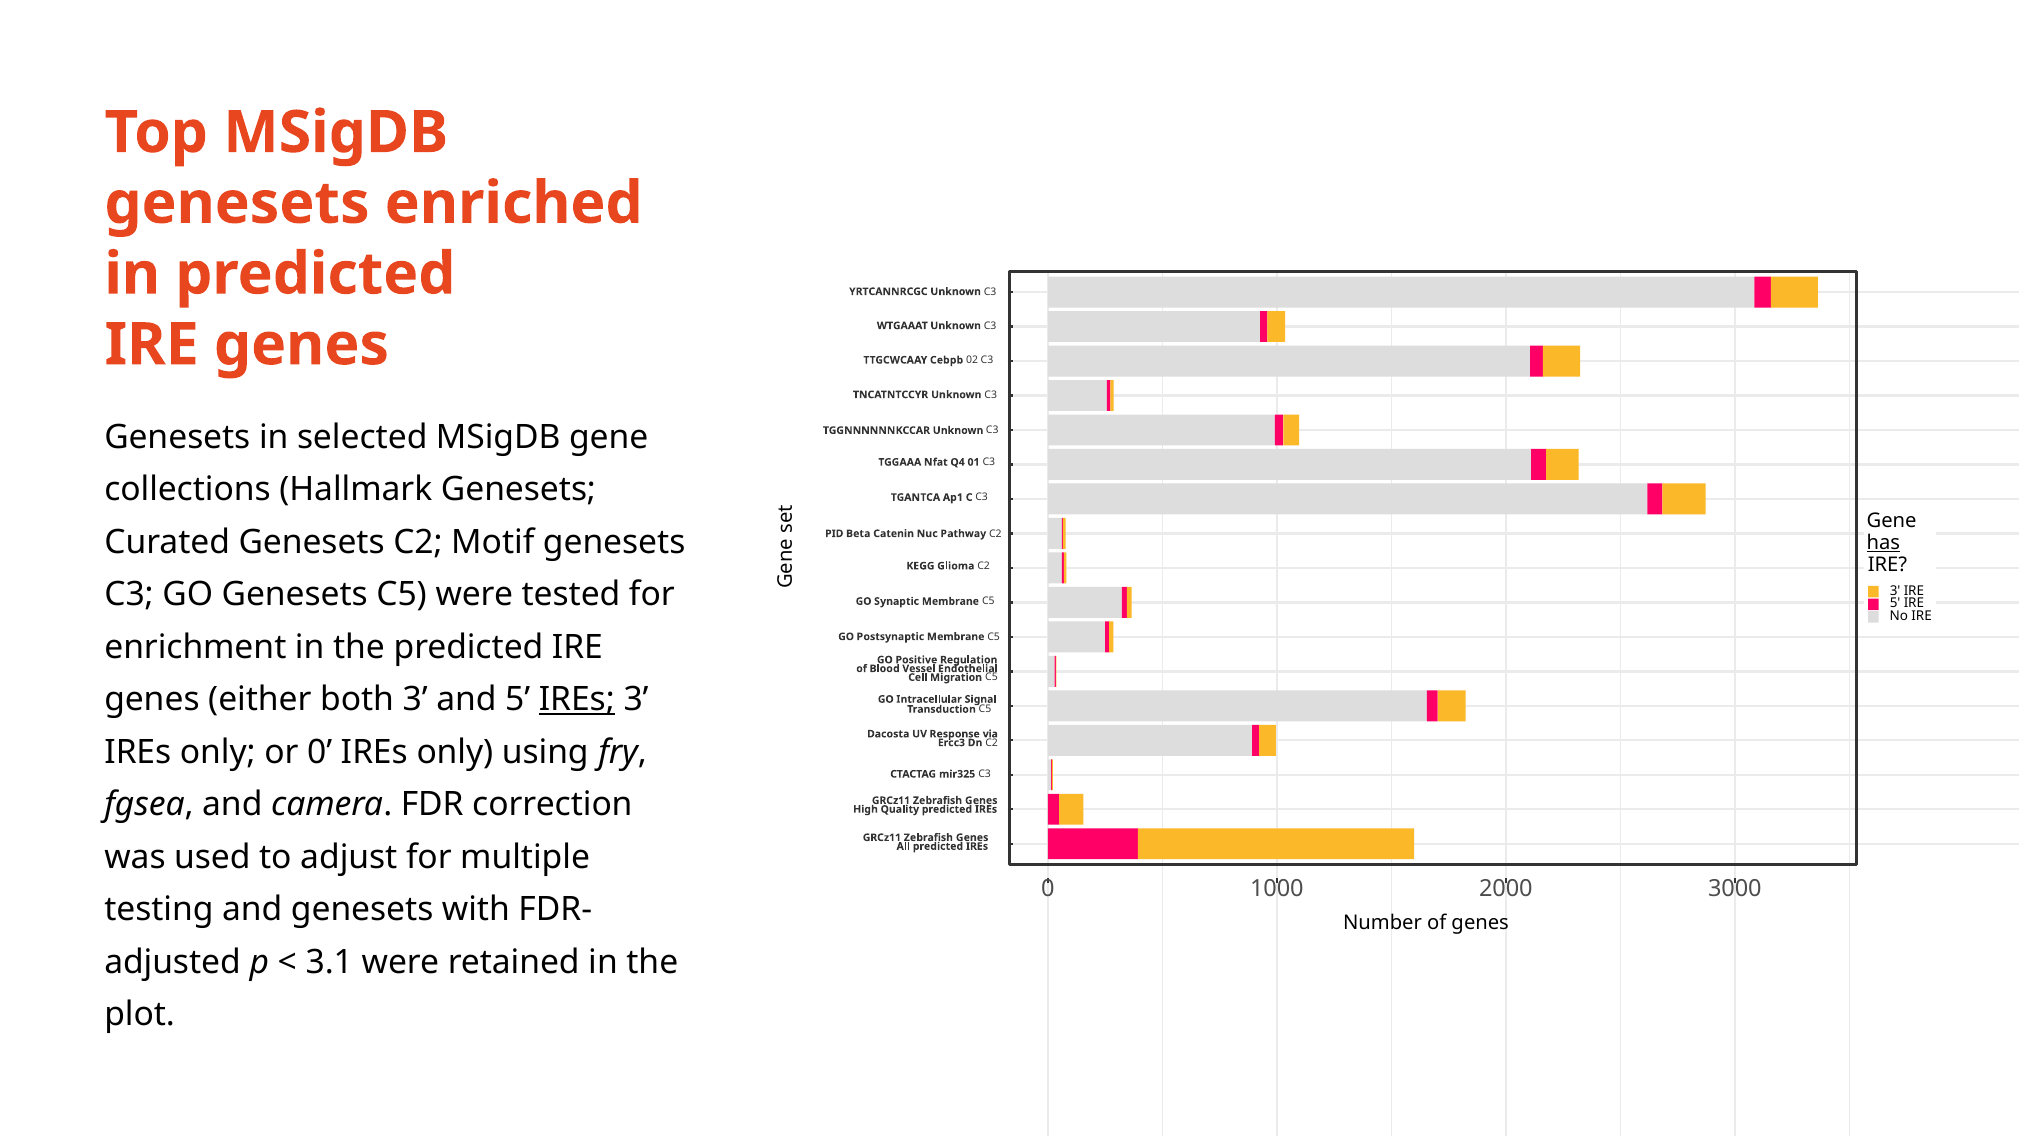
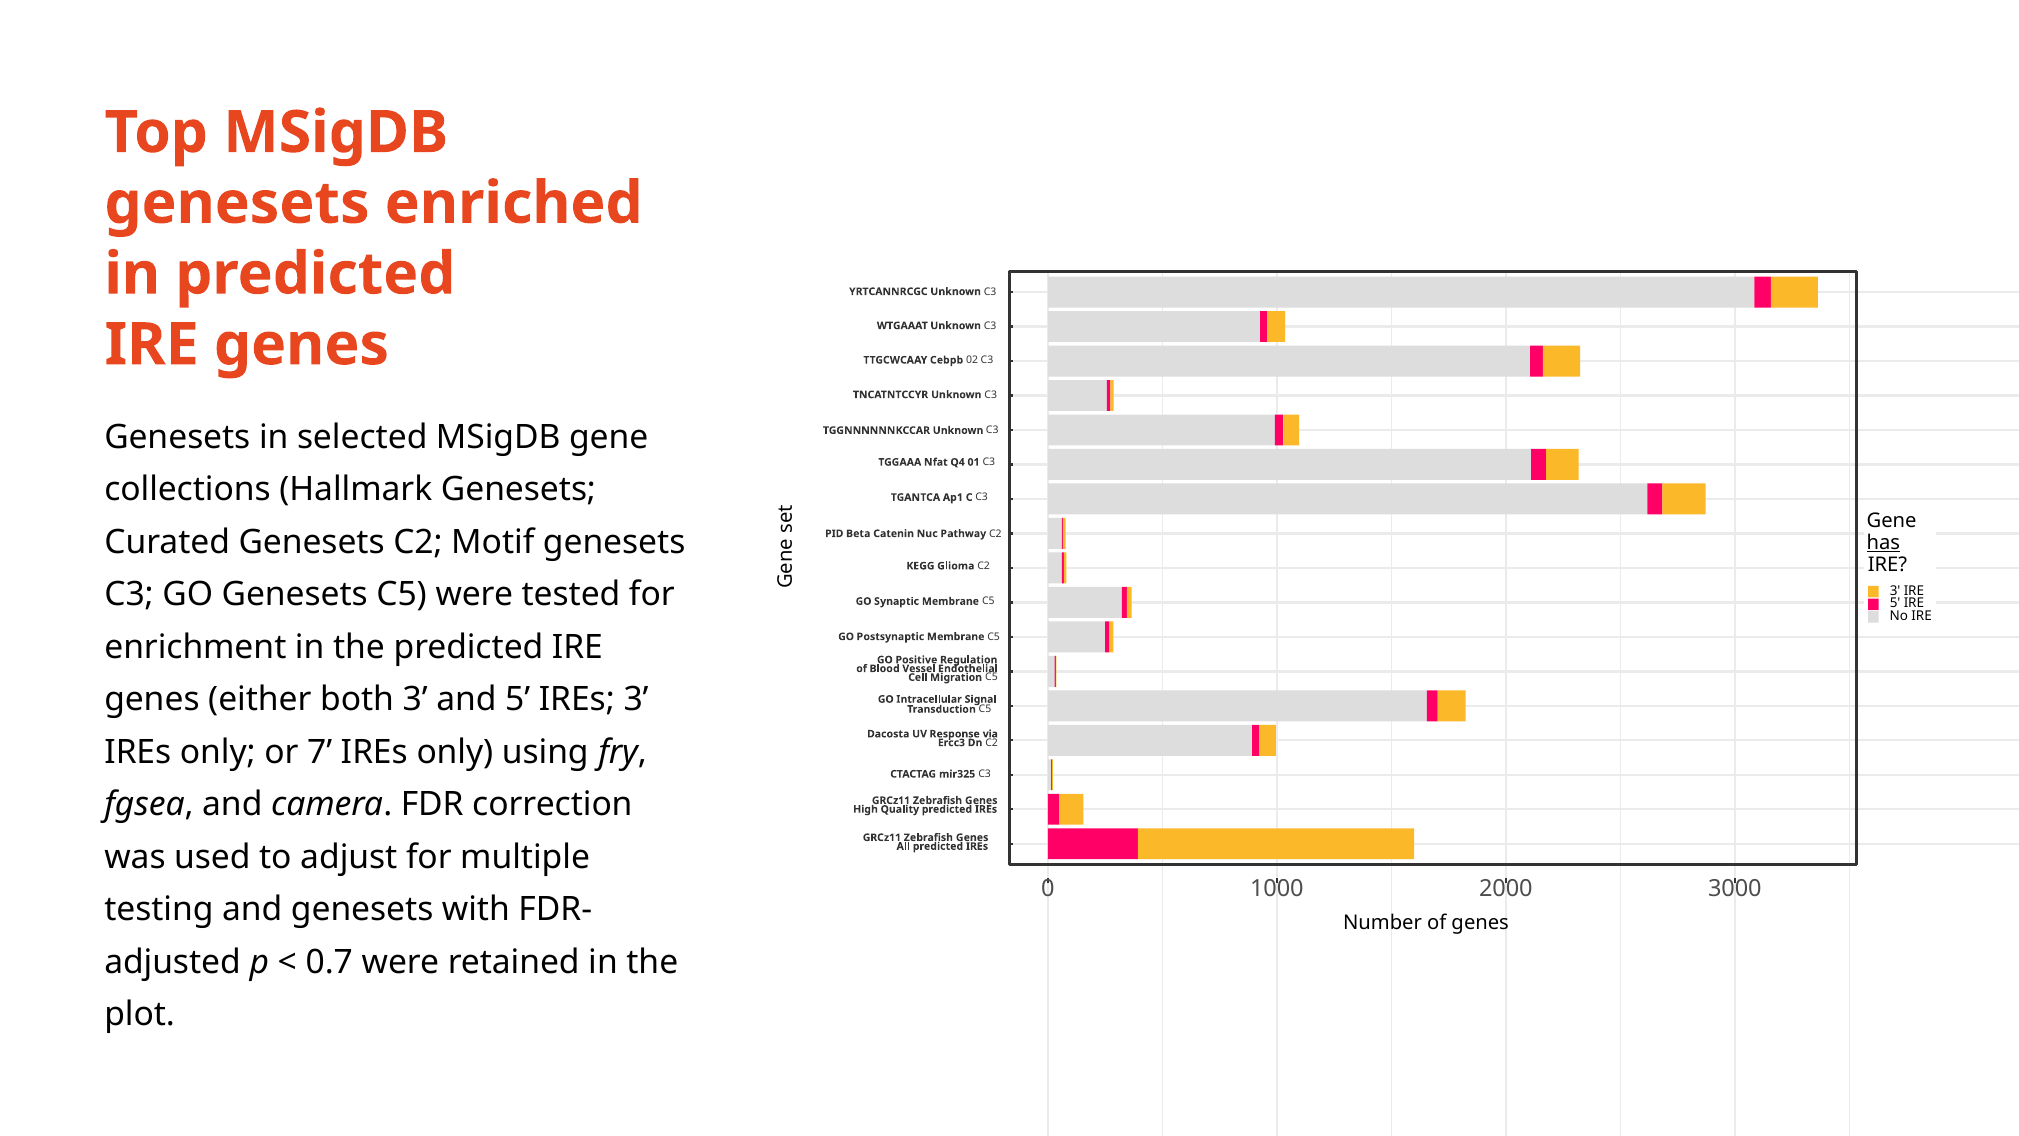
IREs underline: present -> none (577, 699)
or 0: 0 -> 7 (320, 752)
3.1: 3.1 -> 0.7 (329, 962)
